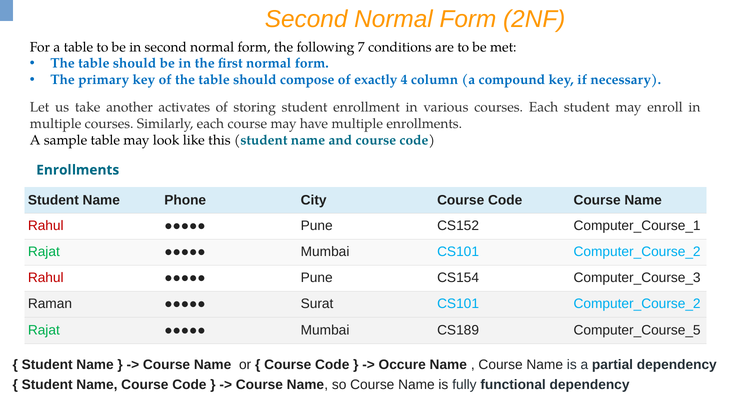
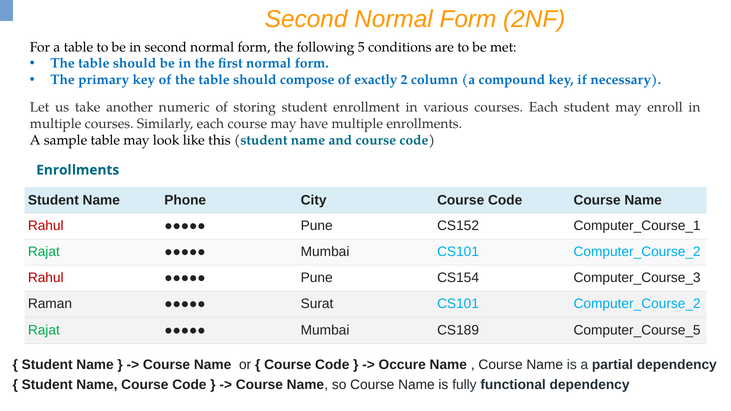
7: 7 -> 5 (361, 47)
4: 4 -> 2 (404, 80)
activates: activates -> numeric (184, 107)
